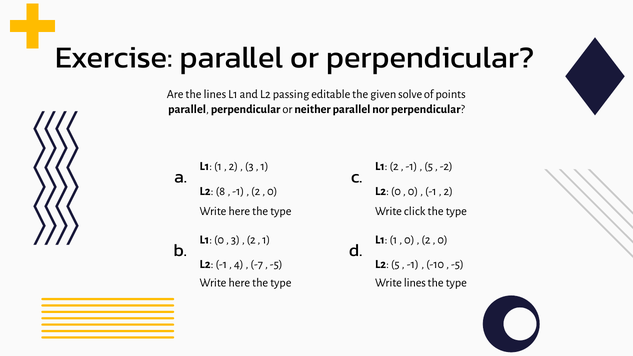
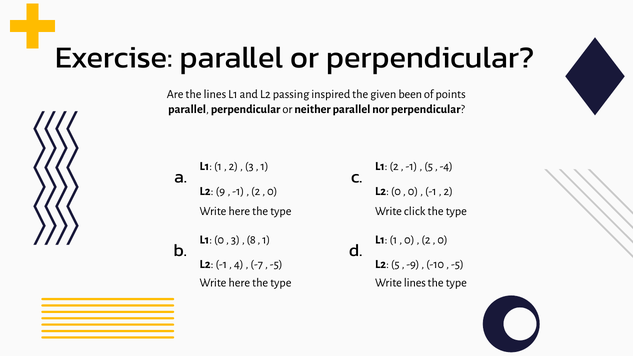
editable: editable -> inspired (331, 94)
solve: solve -> been (410, 94)
-2: -2 -> -4 (446, 166)
8: 8 -> 9 (220, 191)
2: 2 -> 8 (251, 240)
-1: -1 -> -9 (413, 264)
